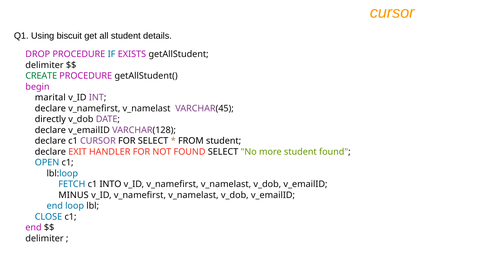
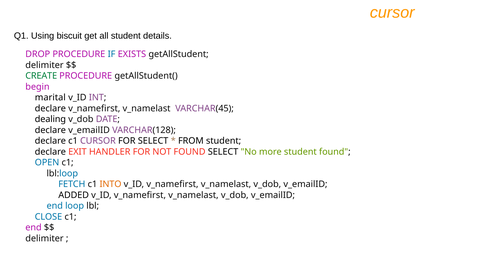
directly: directly -> dealing (50, 120)
INTO colour: black -> orange (110, 185)
MINUS: MINUS -> ADDED (74, 196)
